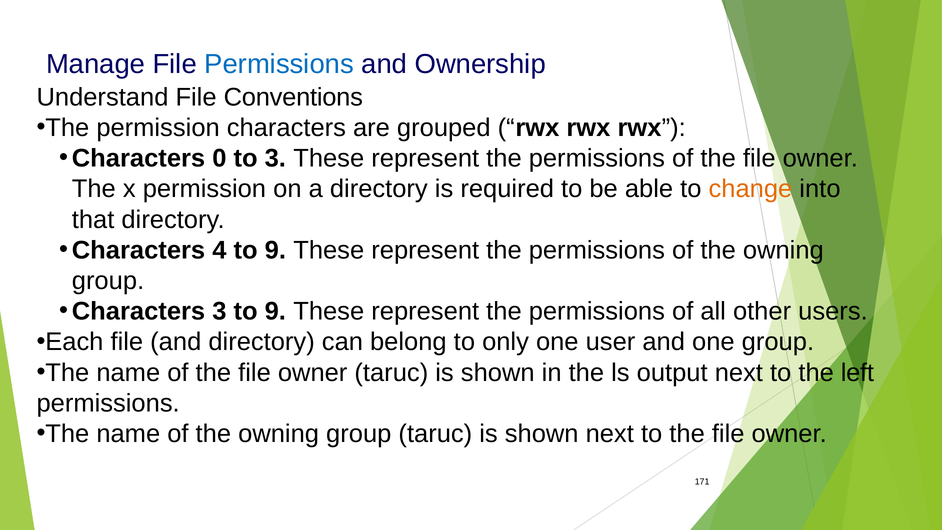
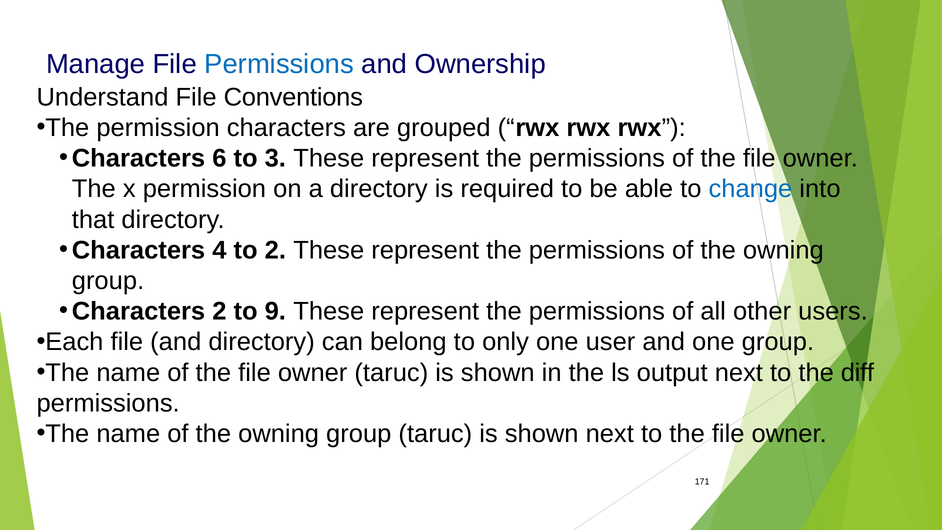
0: 0 -> 6 (219, 158)
change colour: orange -> blue (750, 189)
4 to 9: 9 -> 2 (275, 250)
Characters 3: 3 -> 2 (219, 311)
left: left -> diff (857, 373)
